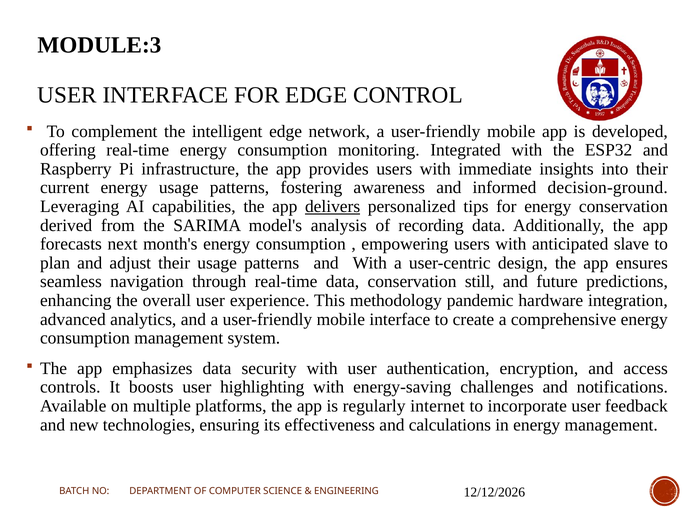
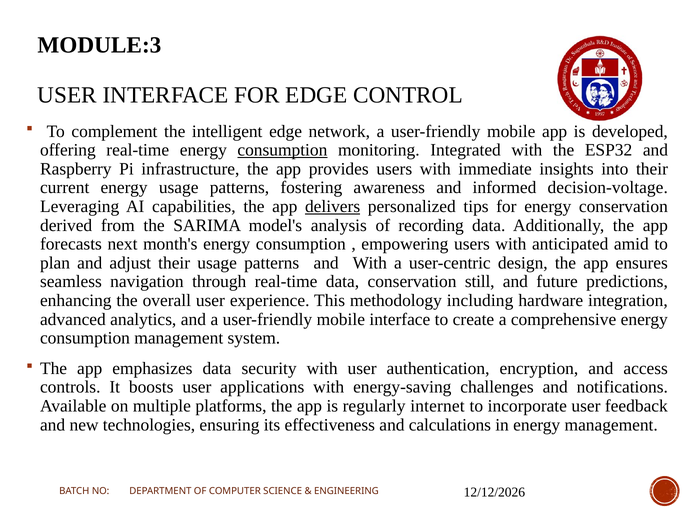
consumption underline: none -> present (282, 150)
decision-ground: decision-ground -> decision-voltage (608, 188)
slave: slave -> amid (631, 244)
pandemic: pandemic -> including (480, 301)
highlighting: highlighting -> applications (262, 388)
